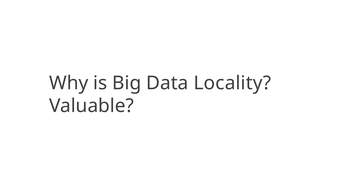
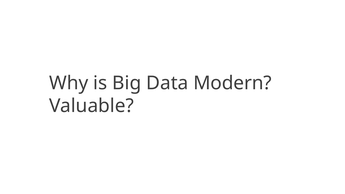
Locality: Locality -> Modern (232, 83)
